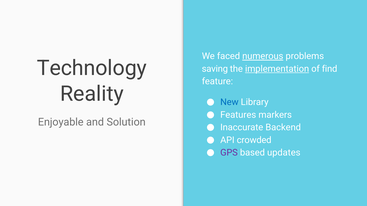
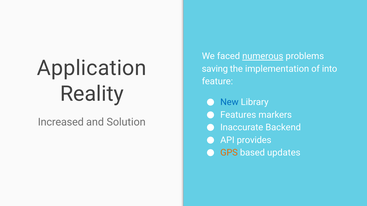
Technology: Technology -> Application (92, 68)
implementation underline: present -> none (277, 69)
find: find -> into (330, 69)
Enjoyable: Enjoyable -> Increased (61, 122)
crowded: crowded -> provides (254, 140)
GPS colour: purple -> orange (229, 153)
